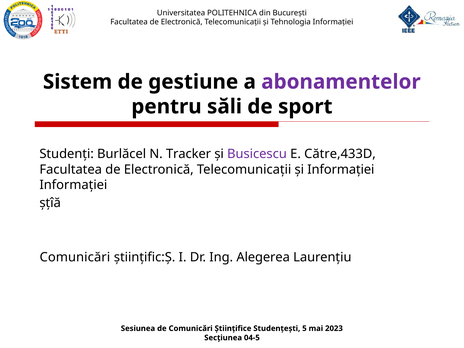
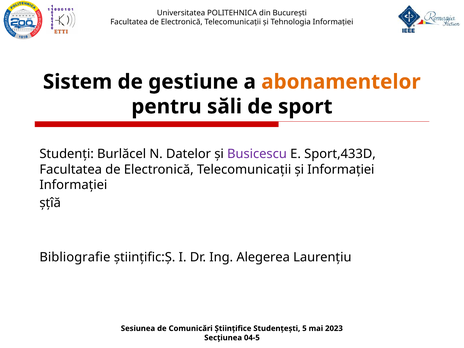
abonamentelor colour: purple -> orange (341, 82)
Tracker: Tracker -> Datelor (189, 154)
Către,433D: Către,433D -> Sport,433D (340, 154)
Comunicări: Comunicări -> Bibliografie (75, 257)
